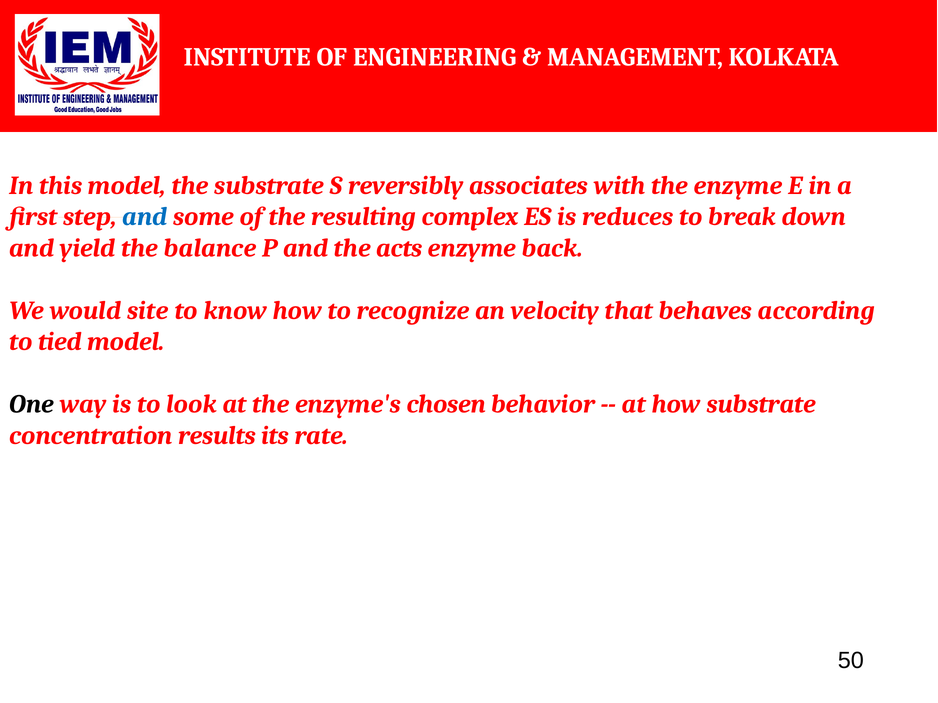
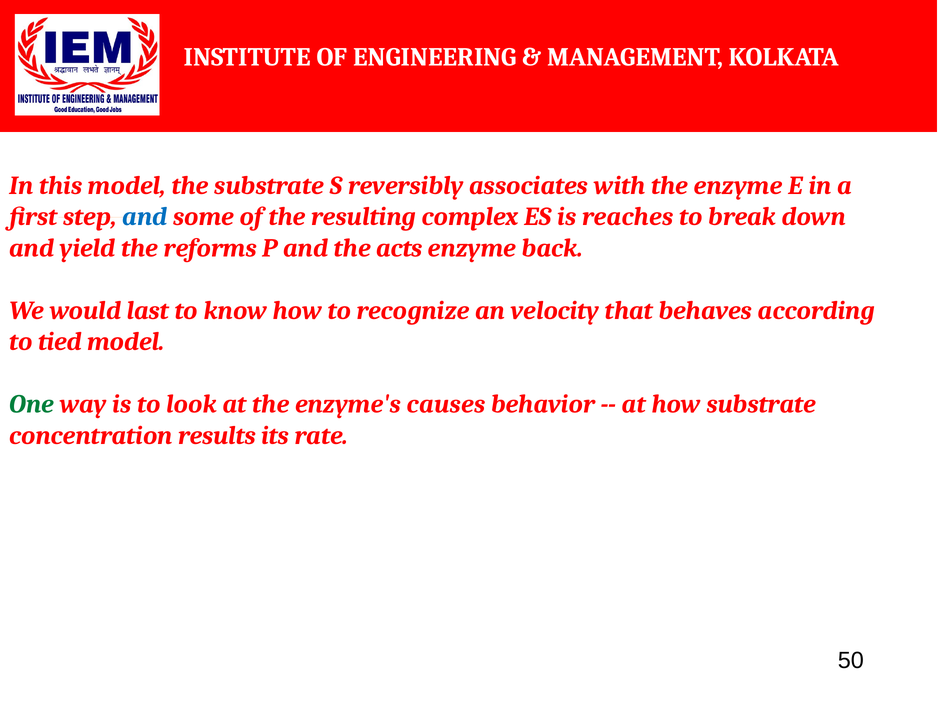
reduces: reduces -> reaches (628, 217)
balance: balance -> reforms (210, 248)
site: site -> last (148, 311)
One colour: black -> green (32, 405)
chosen: chosen -> causes (446, 405)
